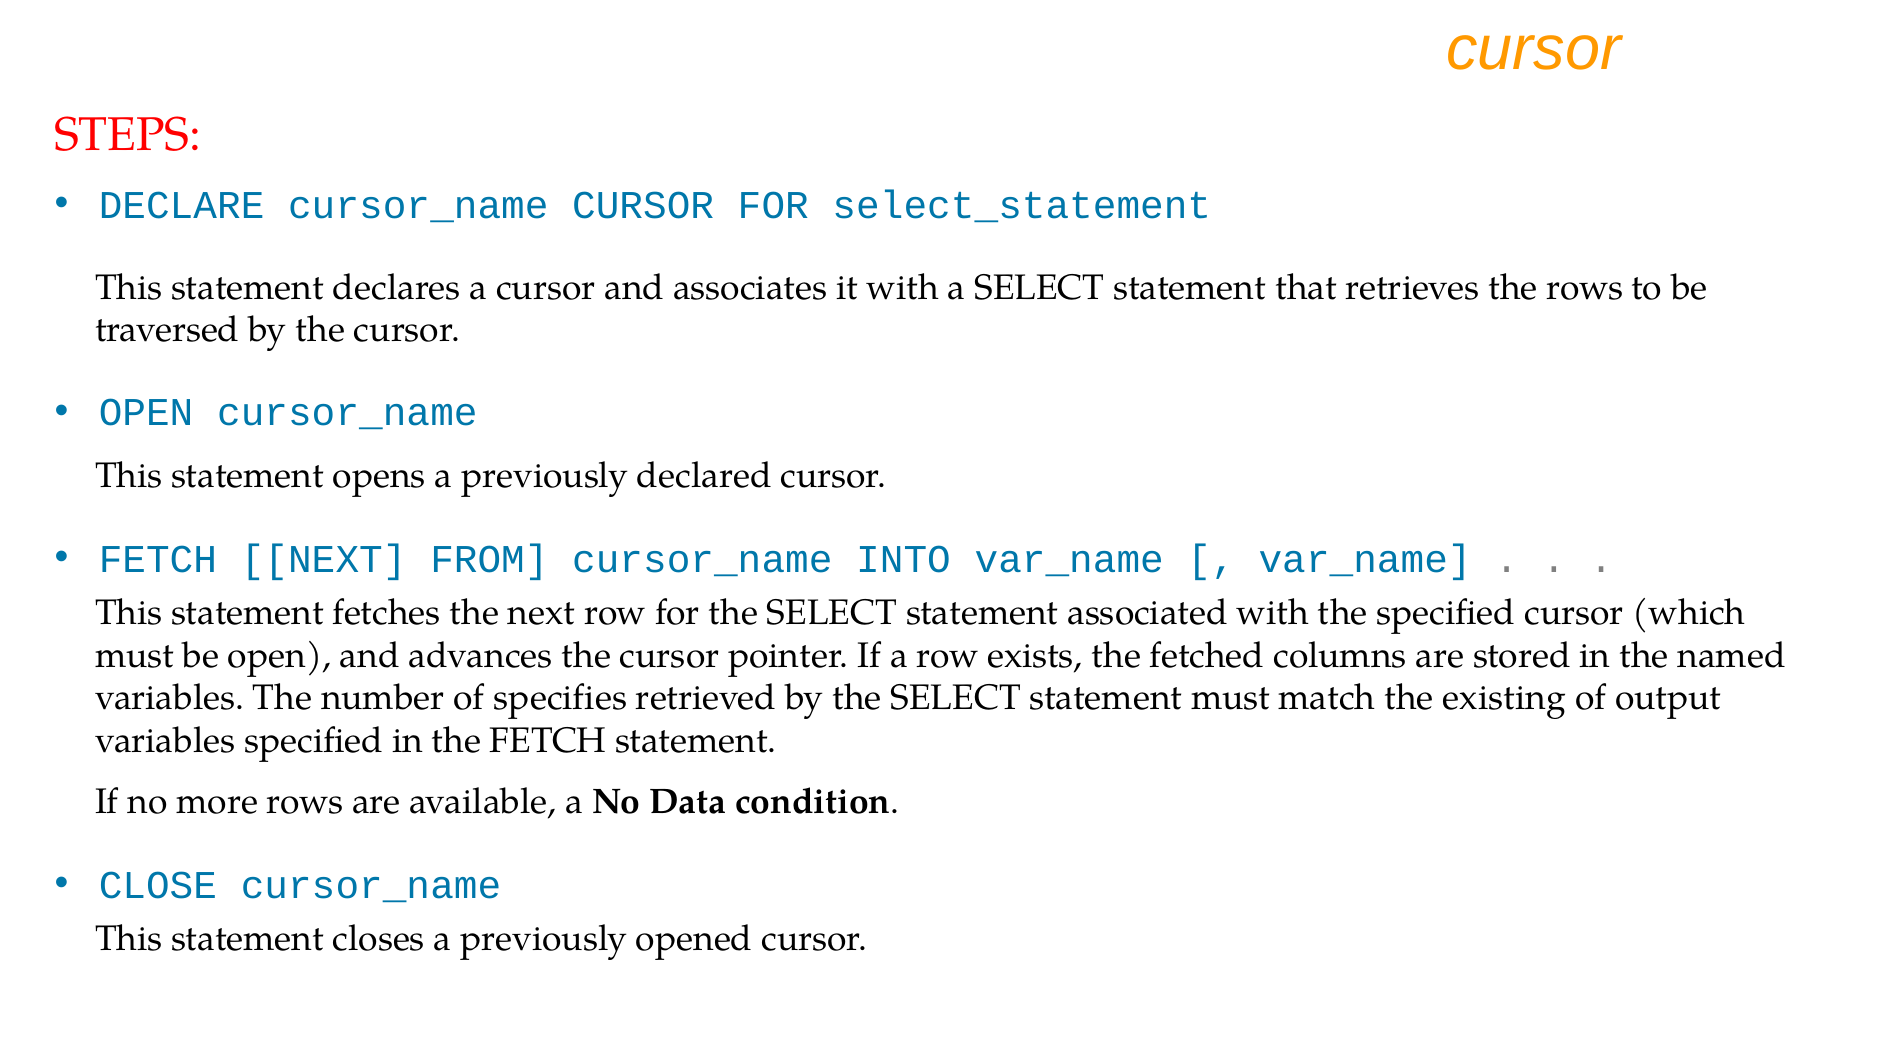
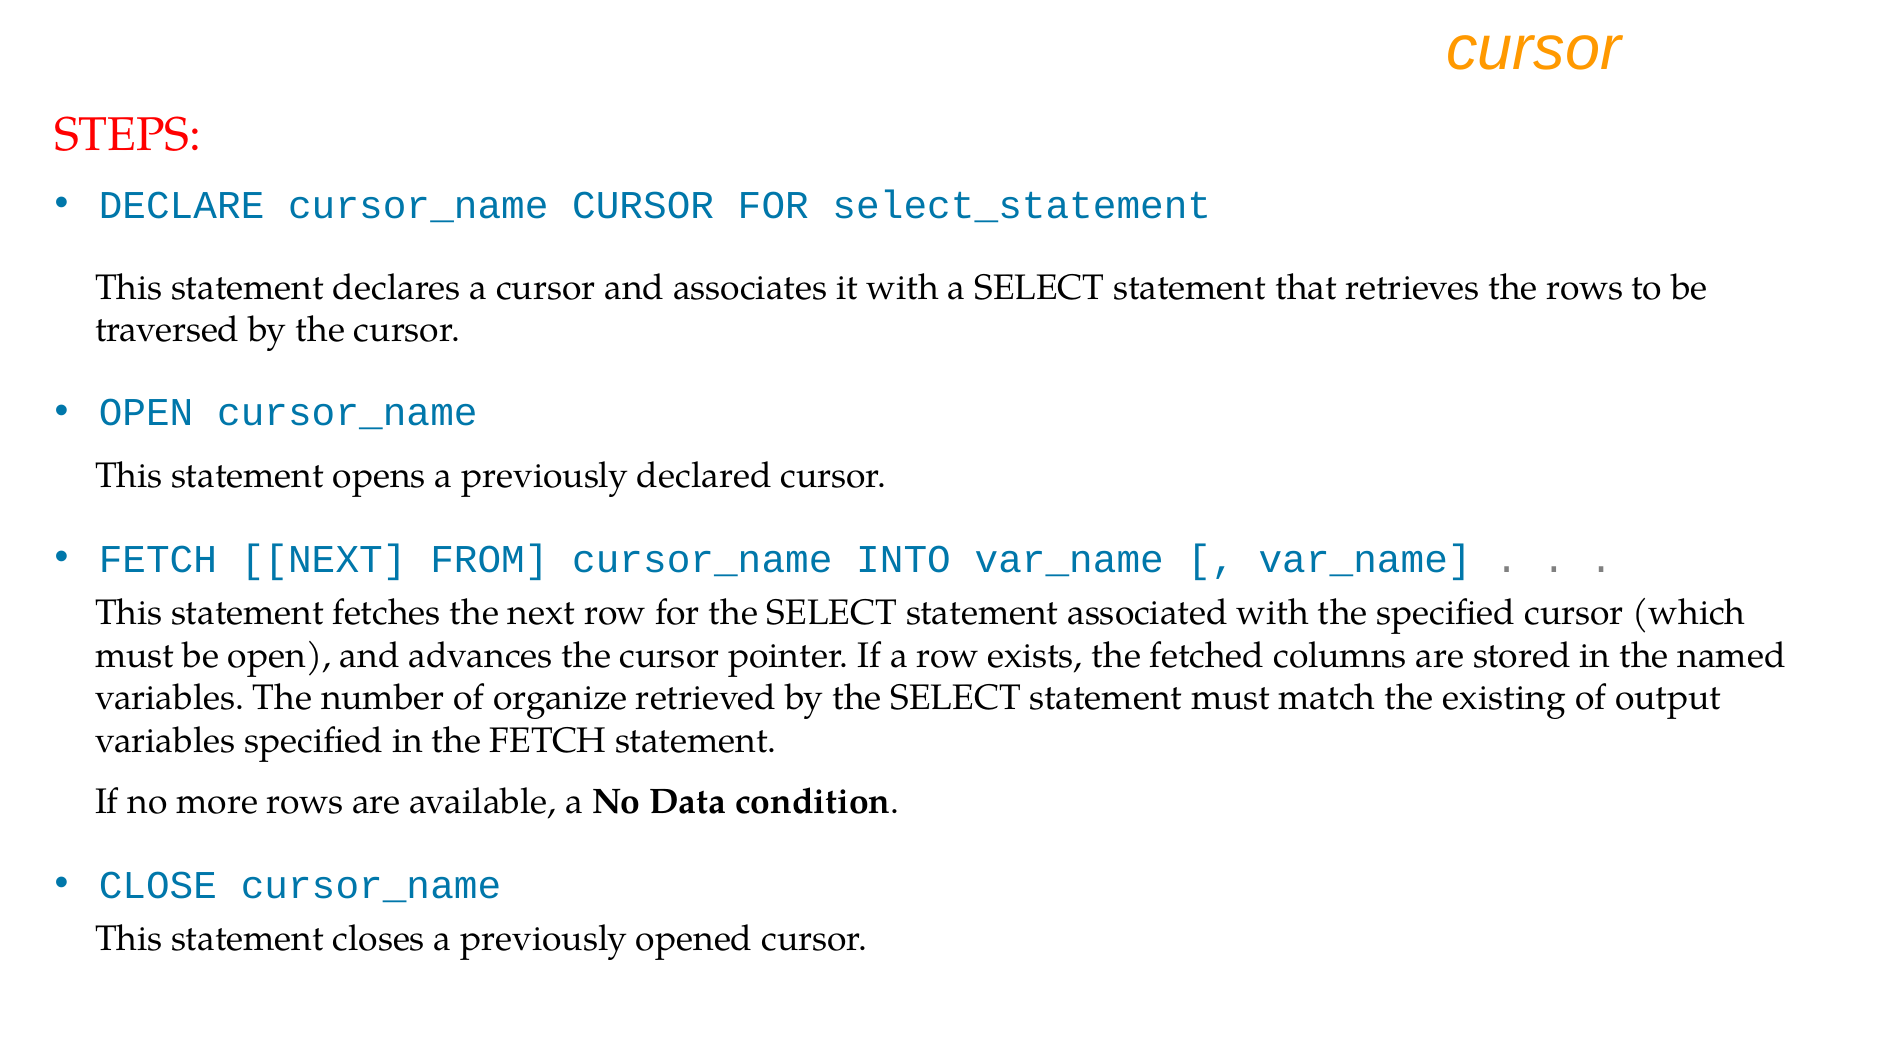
specifies: specifies -> organize (561, 698)
